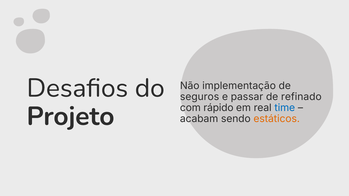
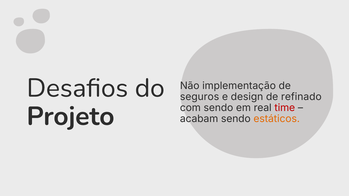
passar: passar -> design (247, 97)
com rápido: rápido -> sendo (218, 108)
time colour: blue -> red (285, 108)
